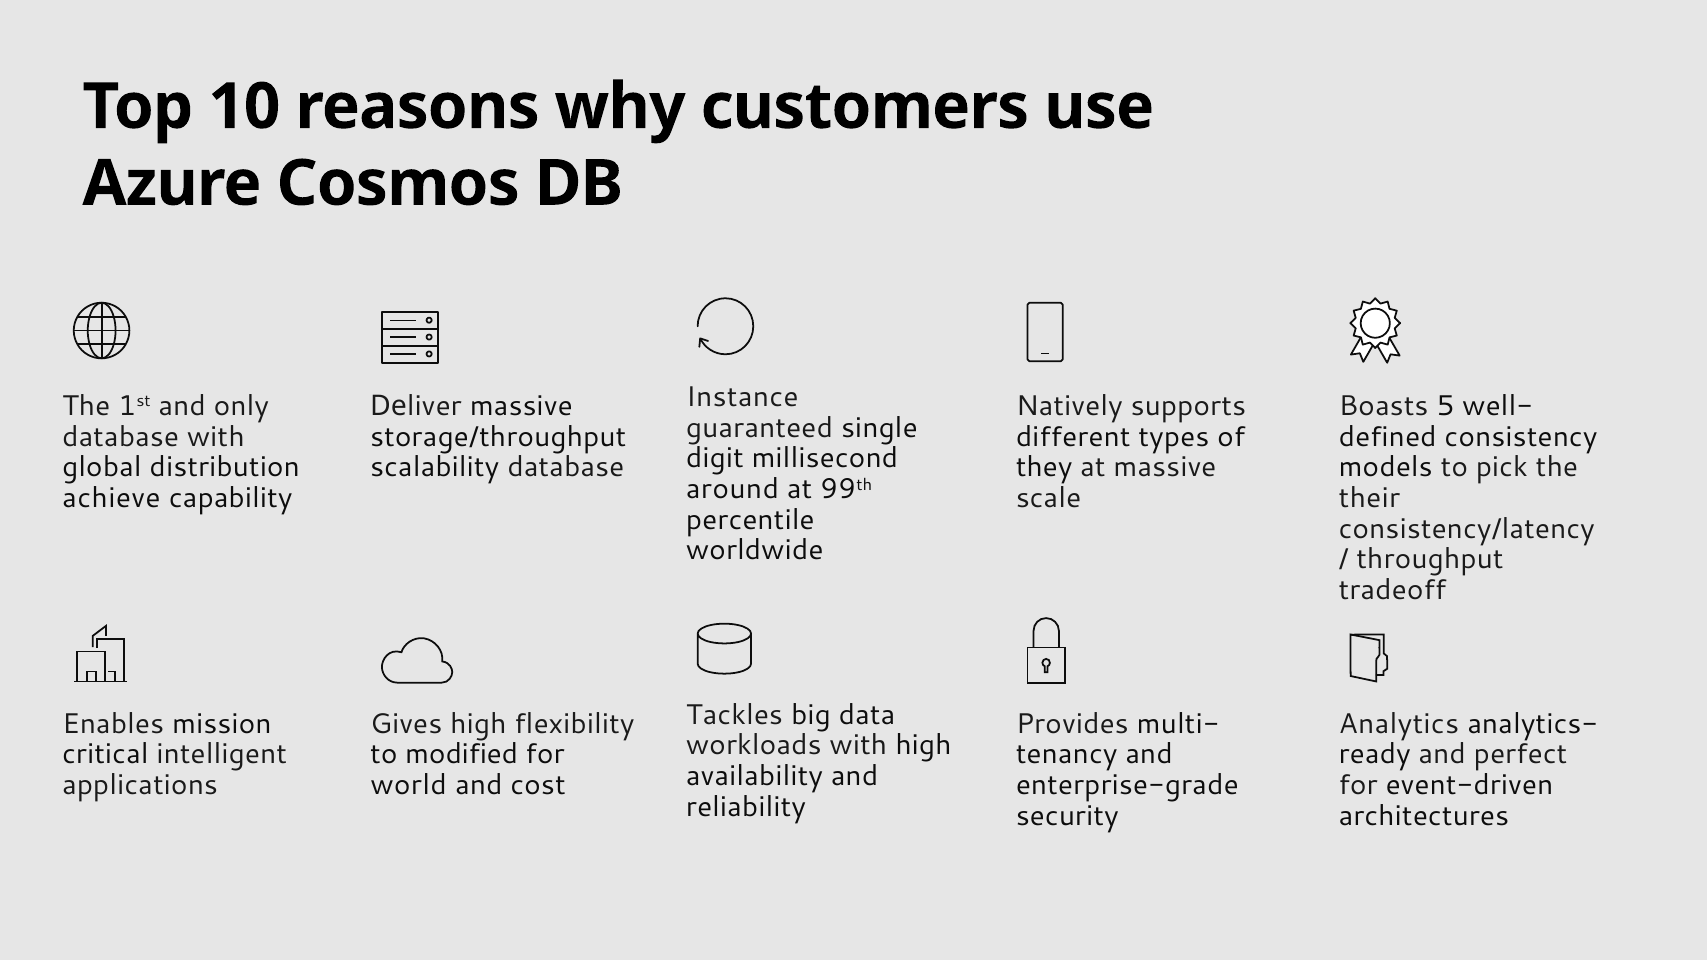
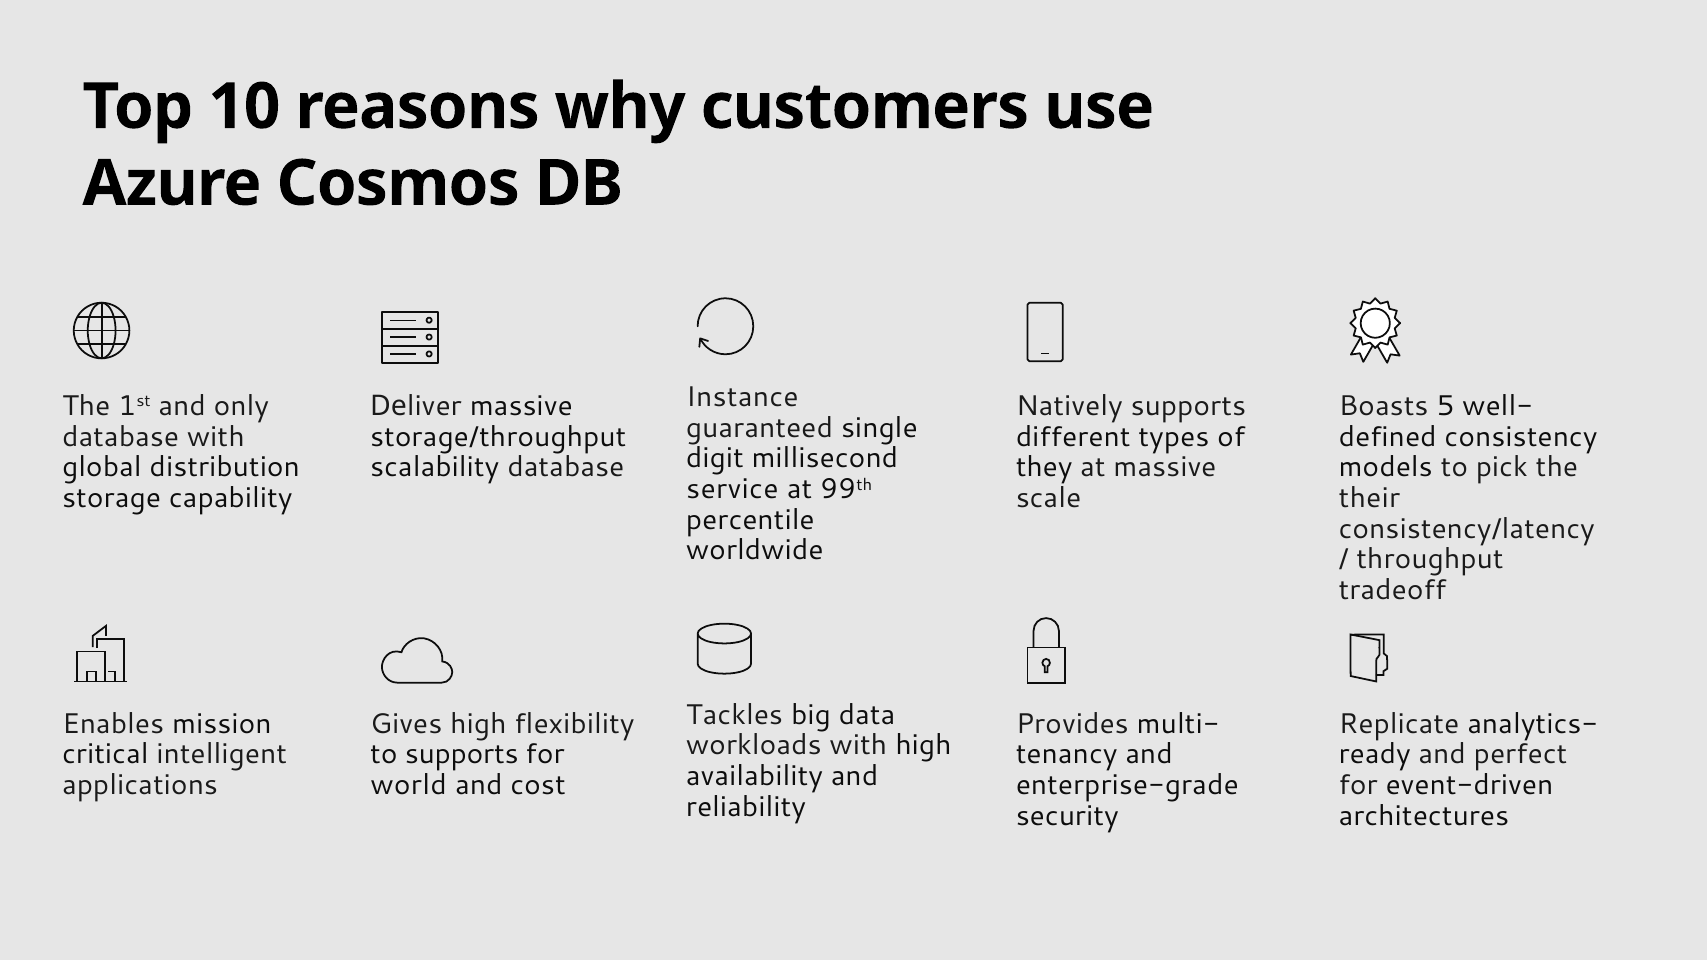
around: around -> service (732, 489)
achieve: achieve -> storage (112, 498)
Analytics: Analytics -> Replicate (1399, 724)
to modified: modified -> supports (462, 755)
